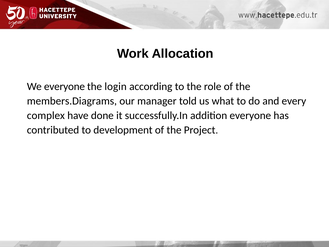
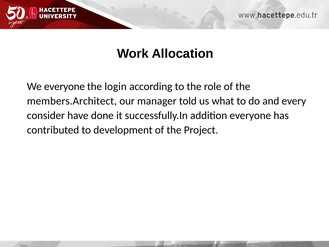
members.Diagrams: members.Diagrams -> members.Architect (72, 101)
complex: complex -> consider (46, 115)
